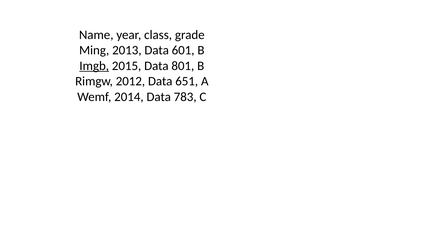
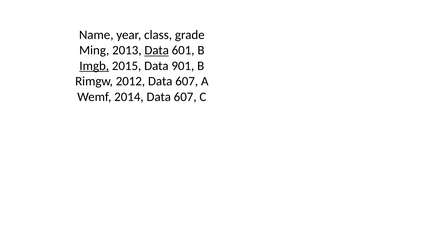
Data underline: none -> present (157, 50)
801: 801 -> 901 (183, 66)
2012 Data 651: 651 -> 607 (187, 81)
2014 Data 783: 783 -> 607 (185, 97)
